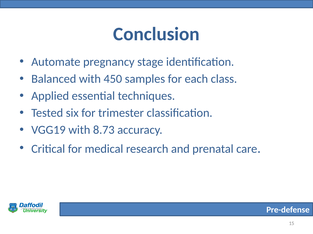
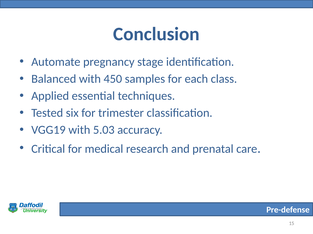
8.73: 8.73 -> 5.03 (104, 130)
